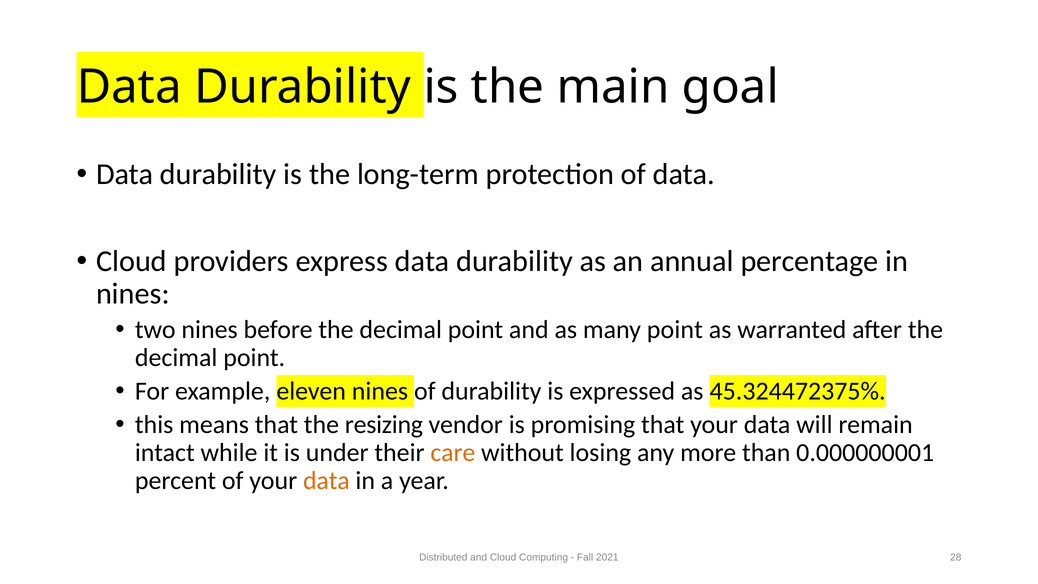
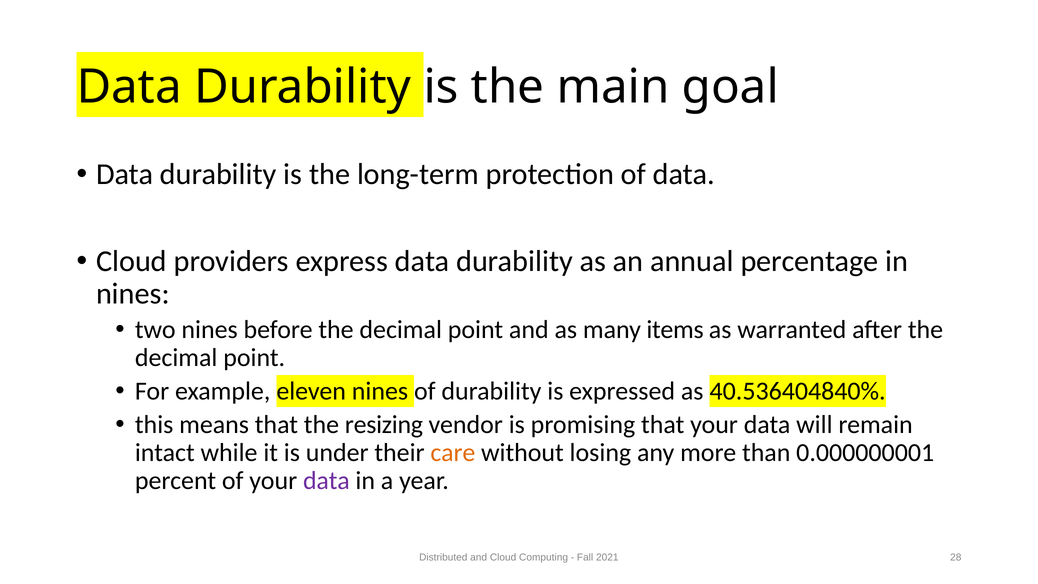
many point: point -> items (675, 330)
45.324472375%: 45.324472375% -> 40.536404840% (798, 391)
data colour: orange -> purple (326, 481)
